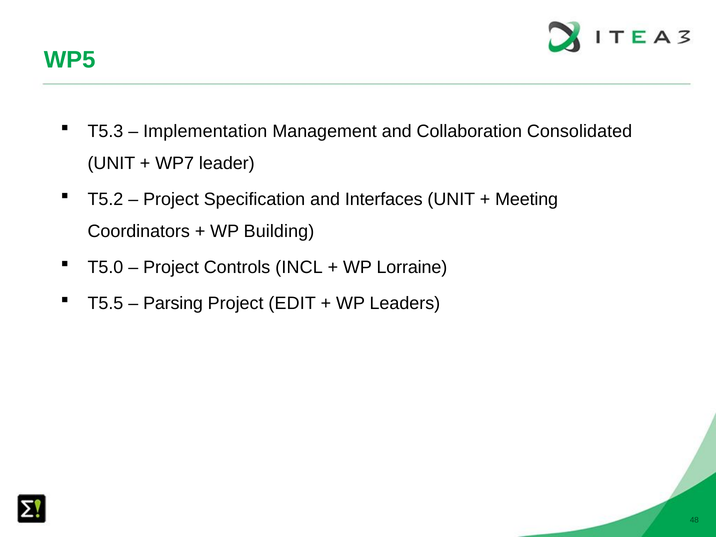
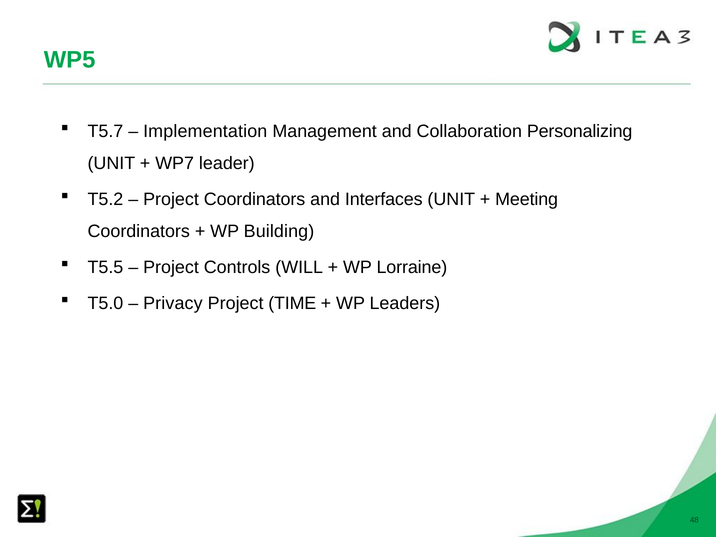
T5.3: T5.3 -> T5.7 (105, 131)
Consolidated: Consolidated -> Personalizing (580, 131)
Project Specification: Specification -> Coordinators (255, 199)
T5.0: T5.0 -> T5.5 (105, 267)
INCL: INCL -> WILL (299, 267)
T5.5: T5.5 -> T5.0 (105, 303)
Parsing: Parsing -> Privacy (173, 303)
EDIT: EDIT -> TIME (292, 303)
